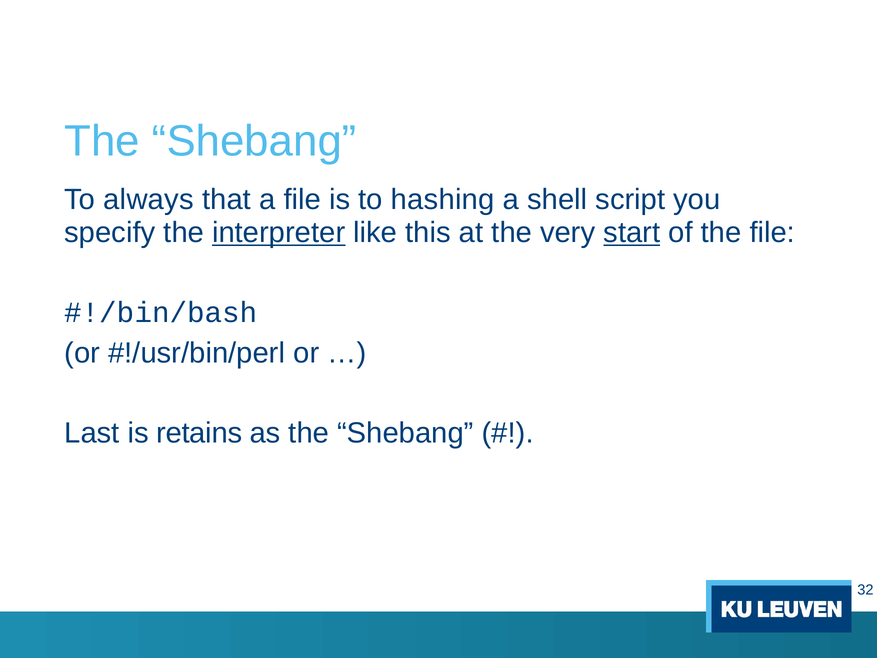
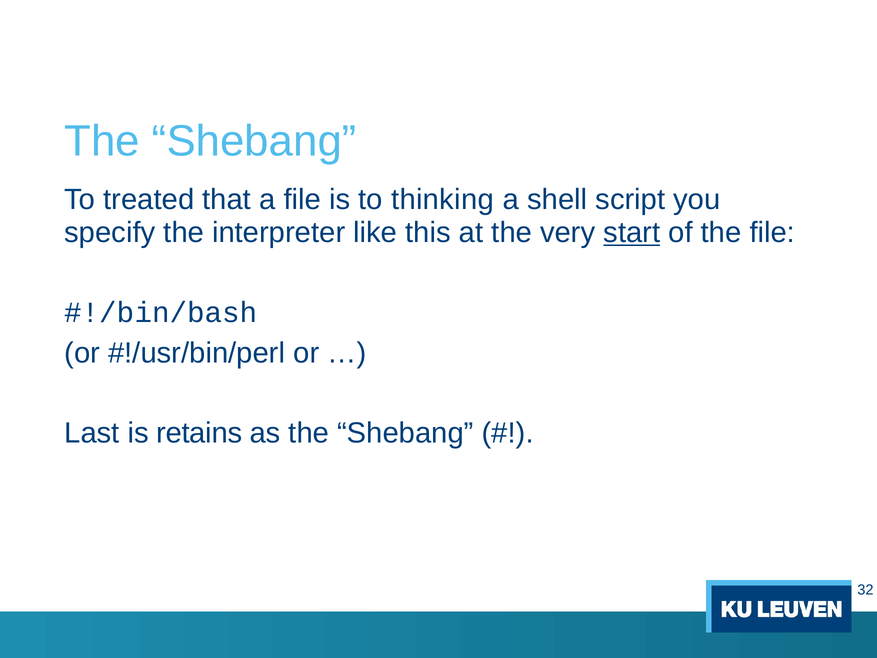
always: always -> treated (149, 200)
hashing: hashing -> thinking (443, 200)
interpreter underline: present -> none (279, 233)
